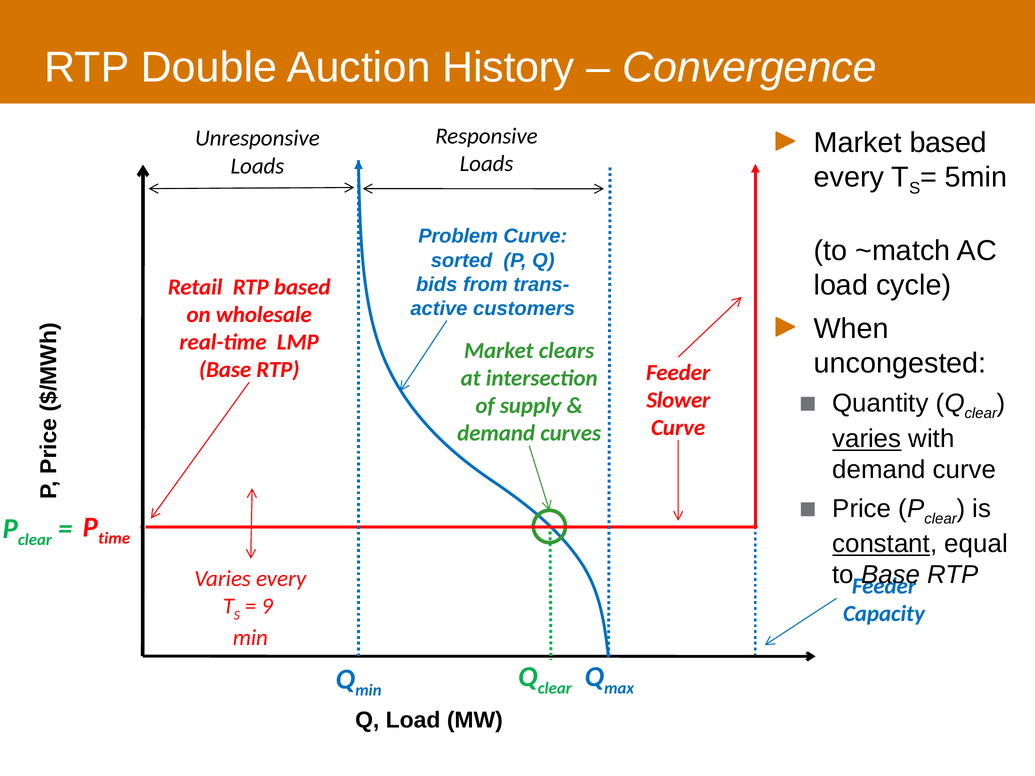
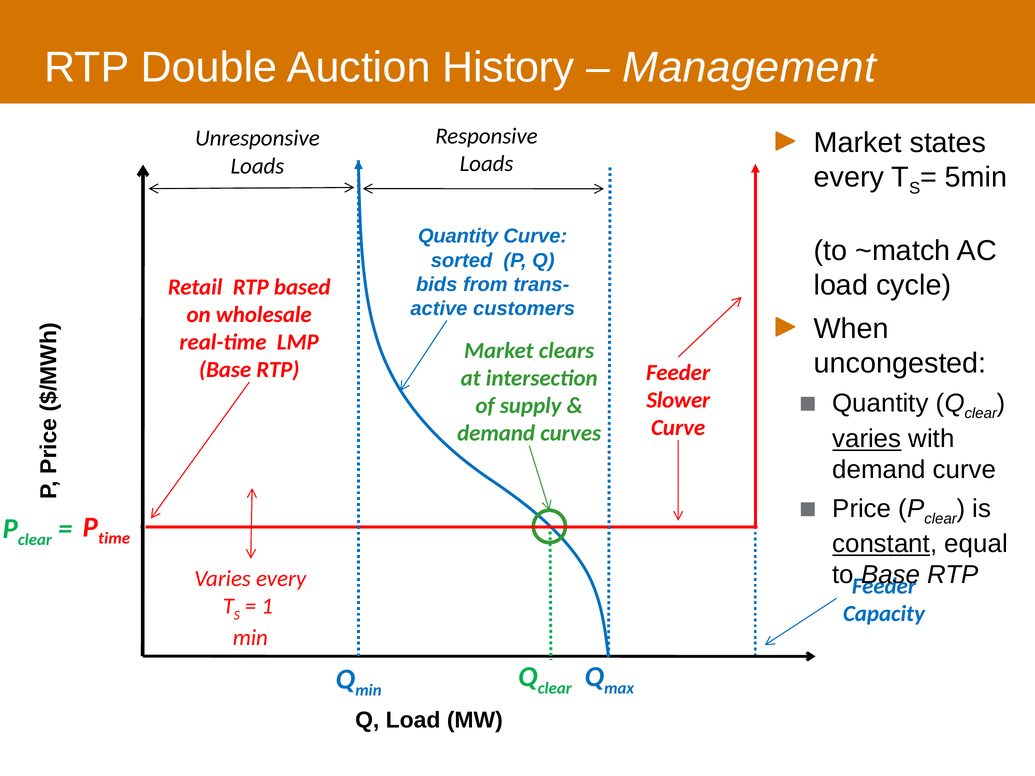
Convergence: Convergence -> Management (749, 68)
Market based: based -> states (948, 143)
Problem: Problem -> Quantity (458, 236)
9: 9 -> 1 (267, 606)
